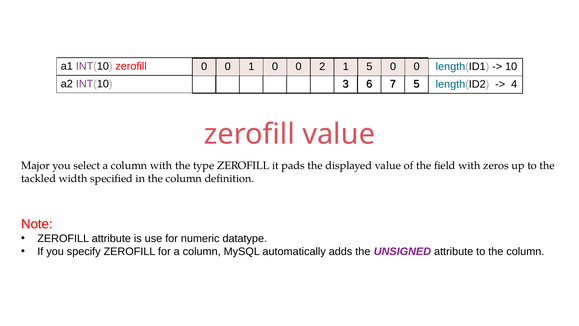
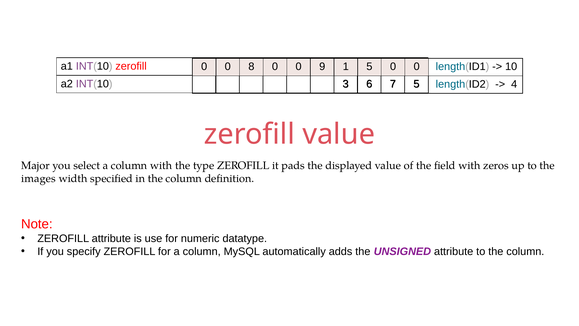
0 1: 1 -> 8 (251, 67)
2: 2 -> 9 (322, 67)
tackled: tackled -> images (39, 178)
